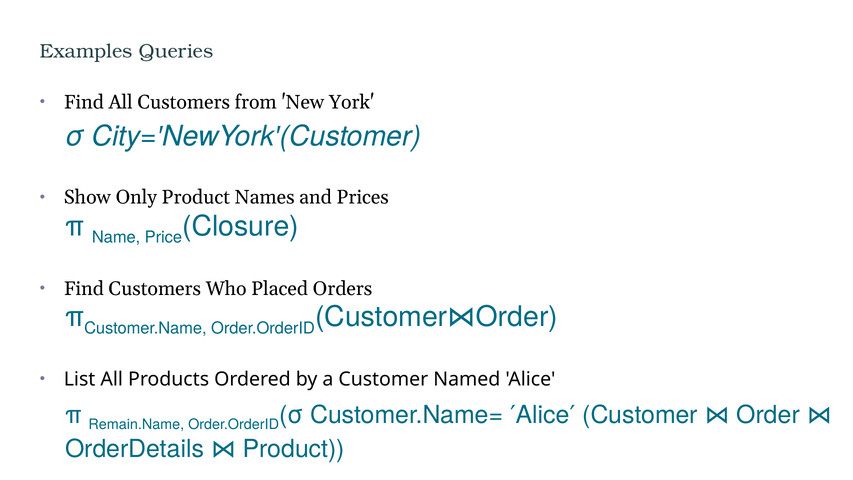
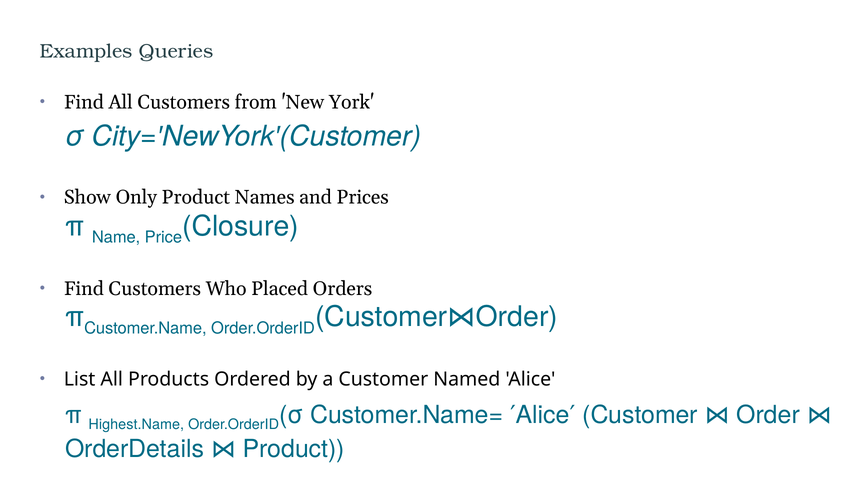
Remain.Name: Remain.Name -> Highest.Name (136, 424)
